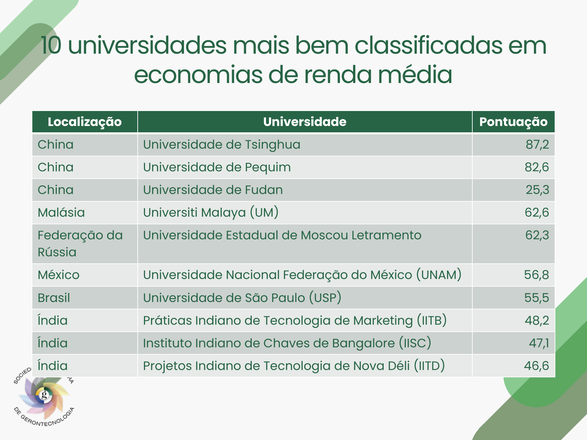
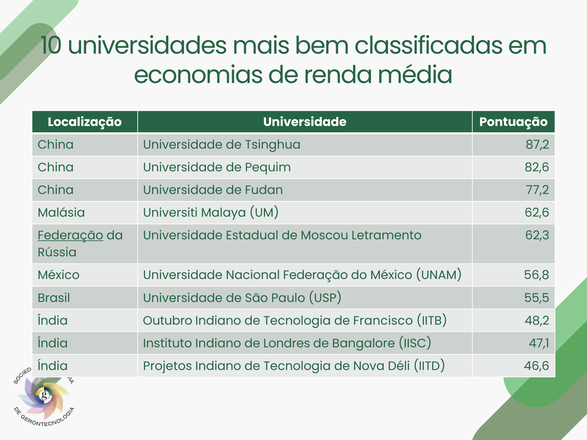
25,3: 25,3 -> 77,2 (538, 190)
Federação underline: none -> present (70, 236)
Práticas: Práticas -> Outubro (168, 321)
Marketing: Marketing -> Francisco (383, 321)
Chaves: Chaves -> Londres (287, 344)
